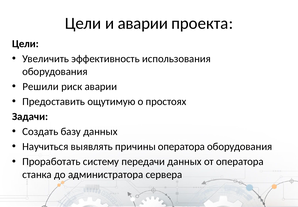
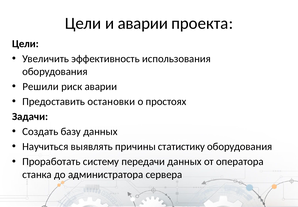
ощутимую: ощутимую -> остановки (111, 101)
причины оператора: оператора -> статистику (181, 146)
